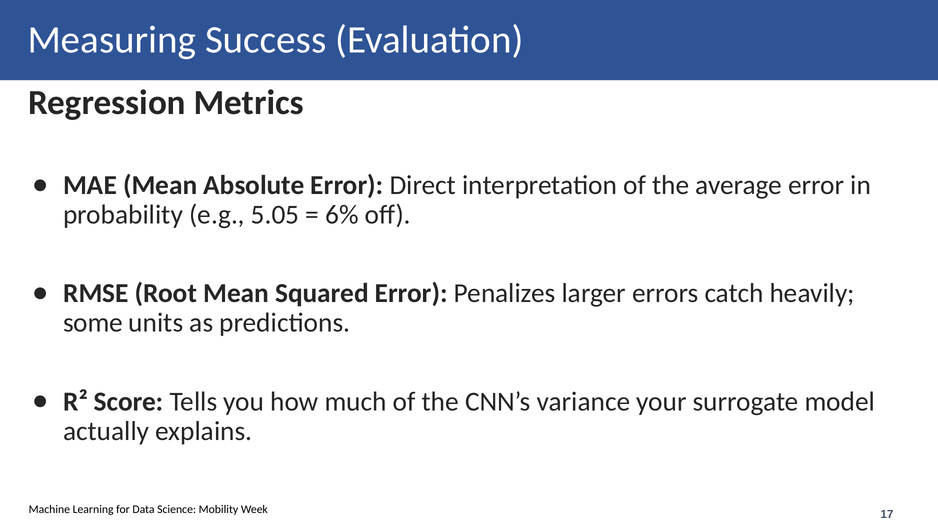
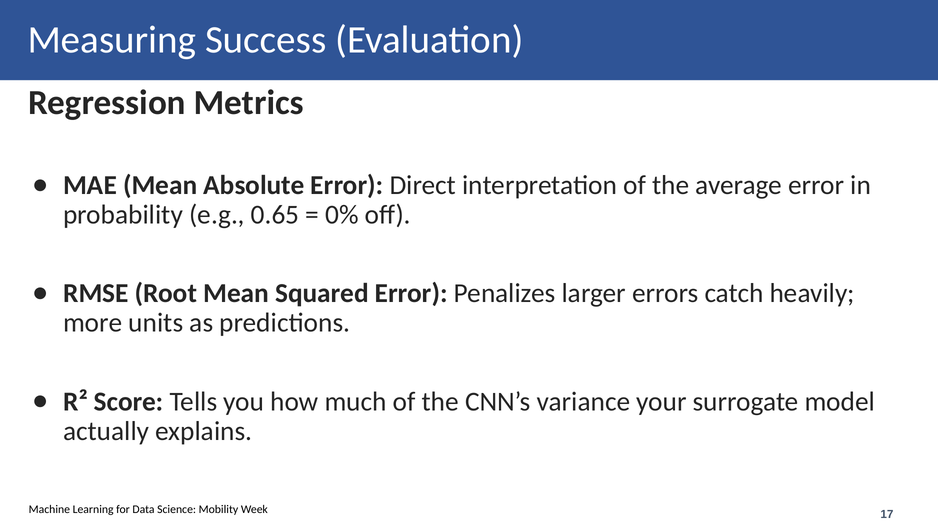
5.05: 5.05 -> 0.65 (275, 215)
6%: 6% -> 0% (342, 215)
some: some -> more (93, 323)
